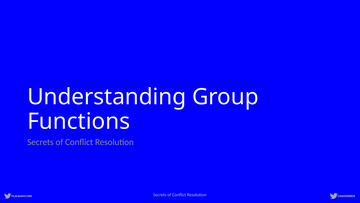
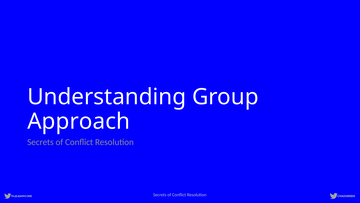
Functions: Functions -> Approach (79, 121)
